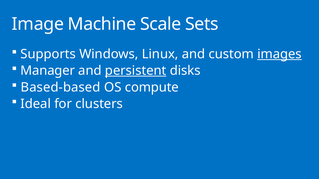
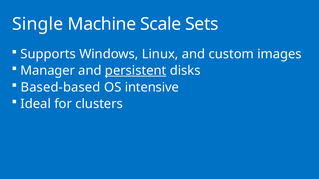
Image: Image -> Single (38, 24)
images underline: present -> none (279, 54)
compute: compute -> intensive (152, 87)
